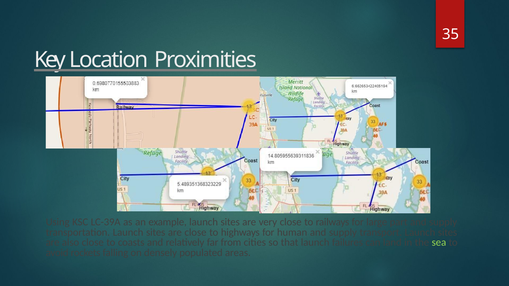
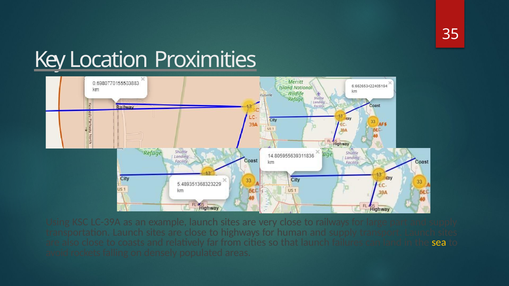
sea colour: light green -> yellow (439, 243)
